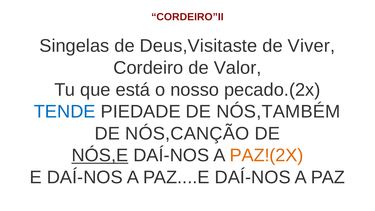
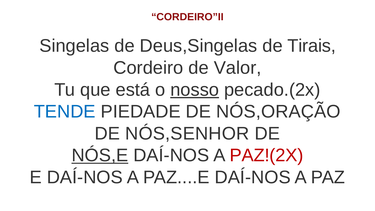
Deus,Visitaste: Deus,Visitaste -> Deus,Singelas (199, 46)
Viver: Viver -> Tirais (312, 46)
nosso underline: none -> present (195, 90)
NÓS,TAMBÉM: NÓS,TAMBÉM -> NÓS,ORAÇÃO (278, 112)
NÓS,CANÇÃO: NÓS,CANÇÃO -> NÓS,SENHOR (187, 133)
PAZ!(2X colour: orange -> red (266, 155)
